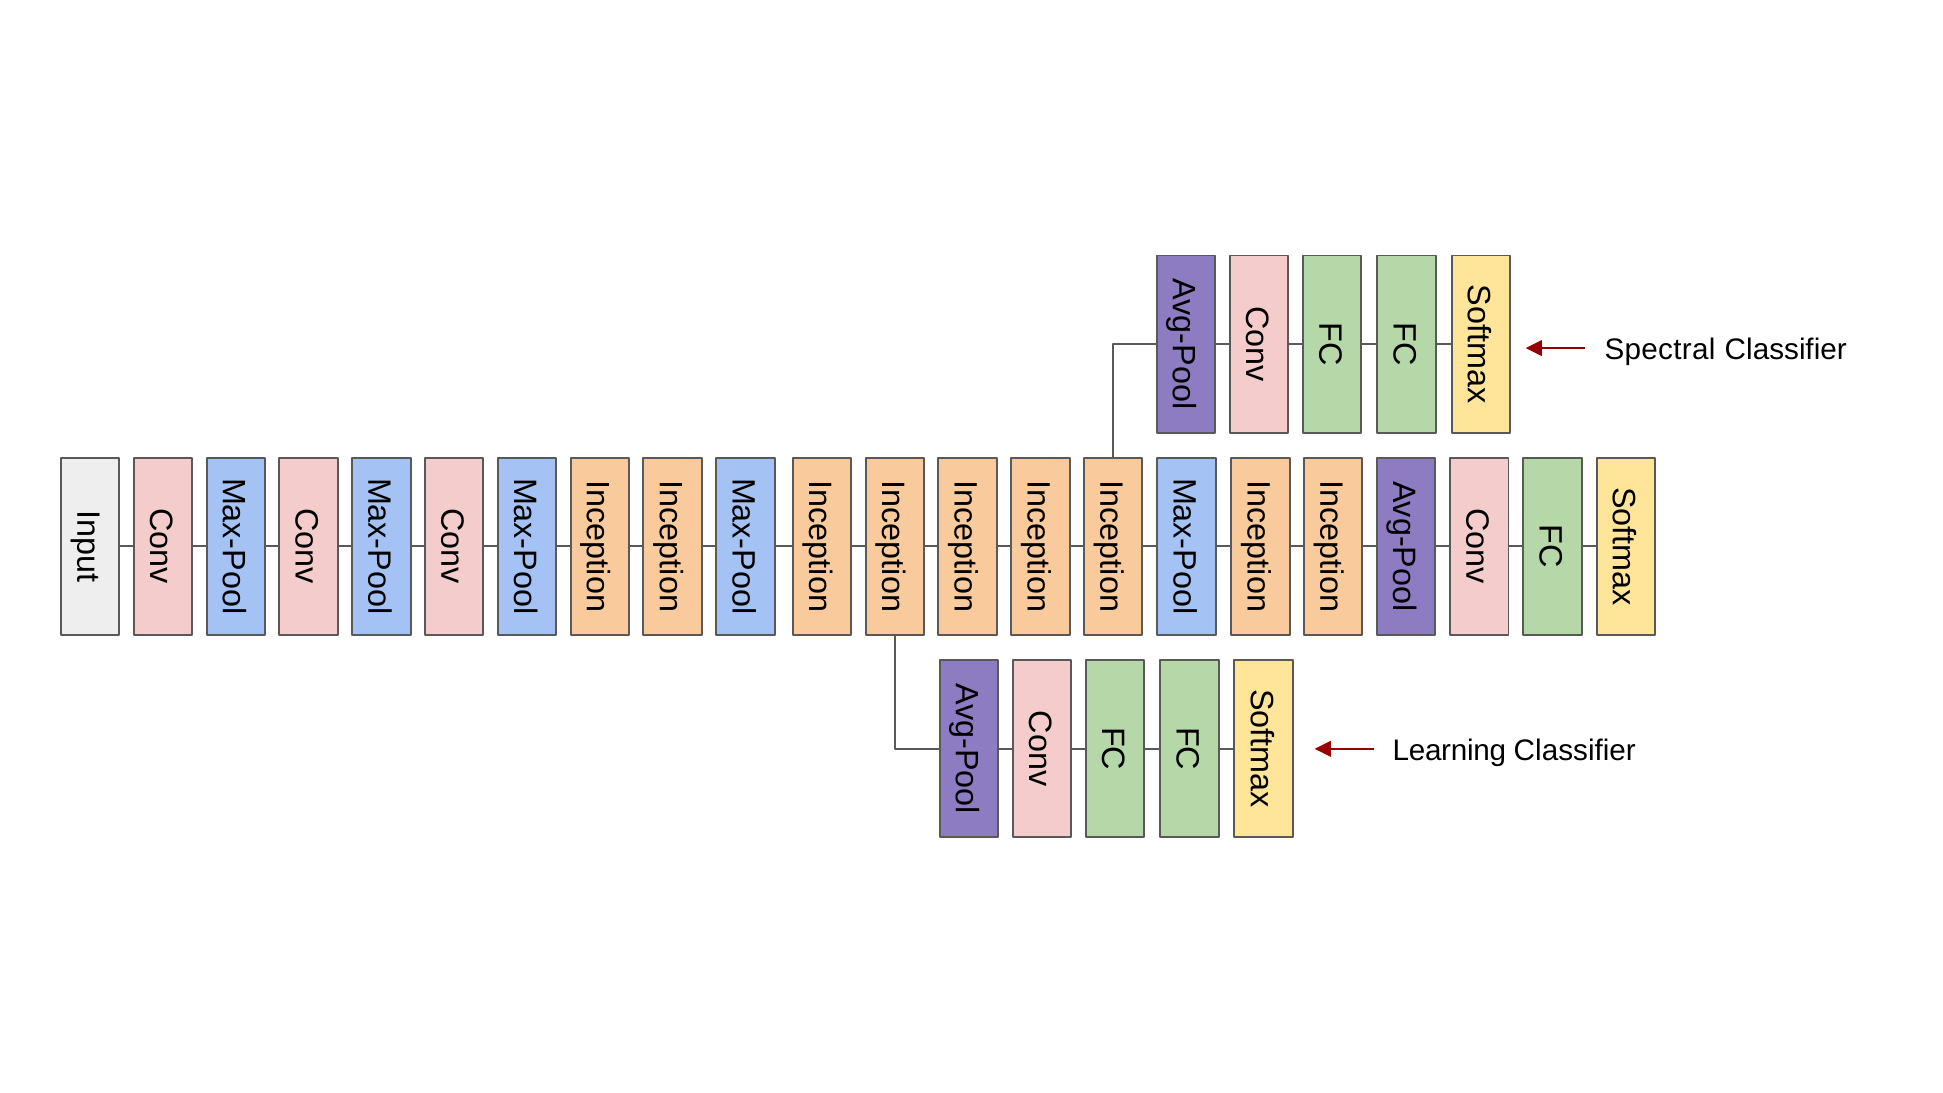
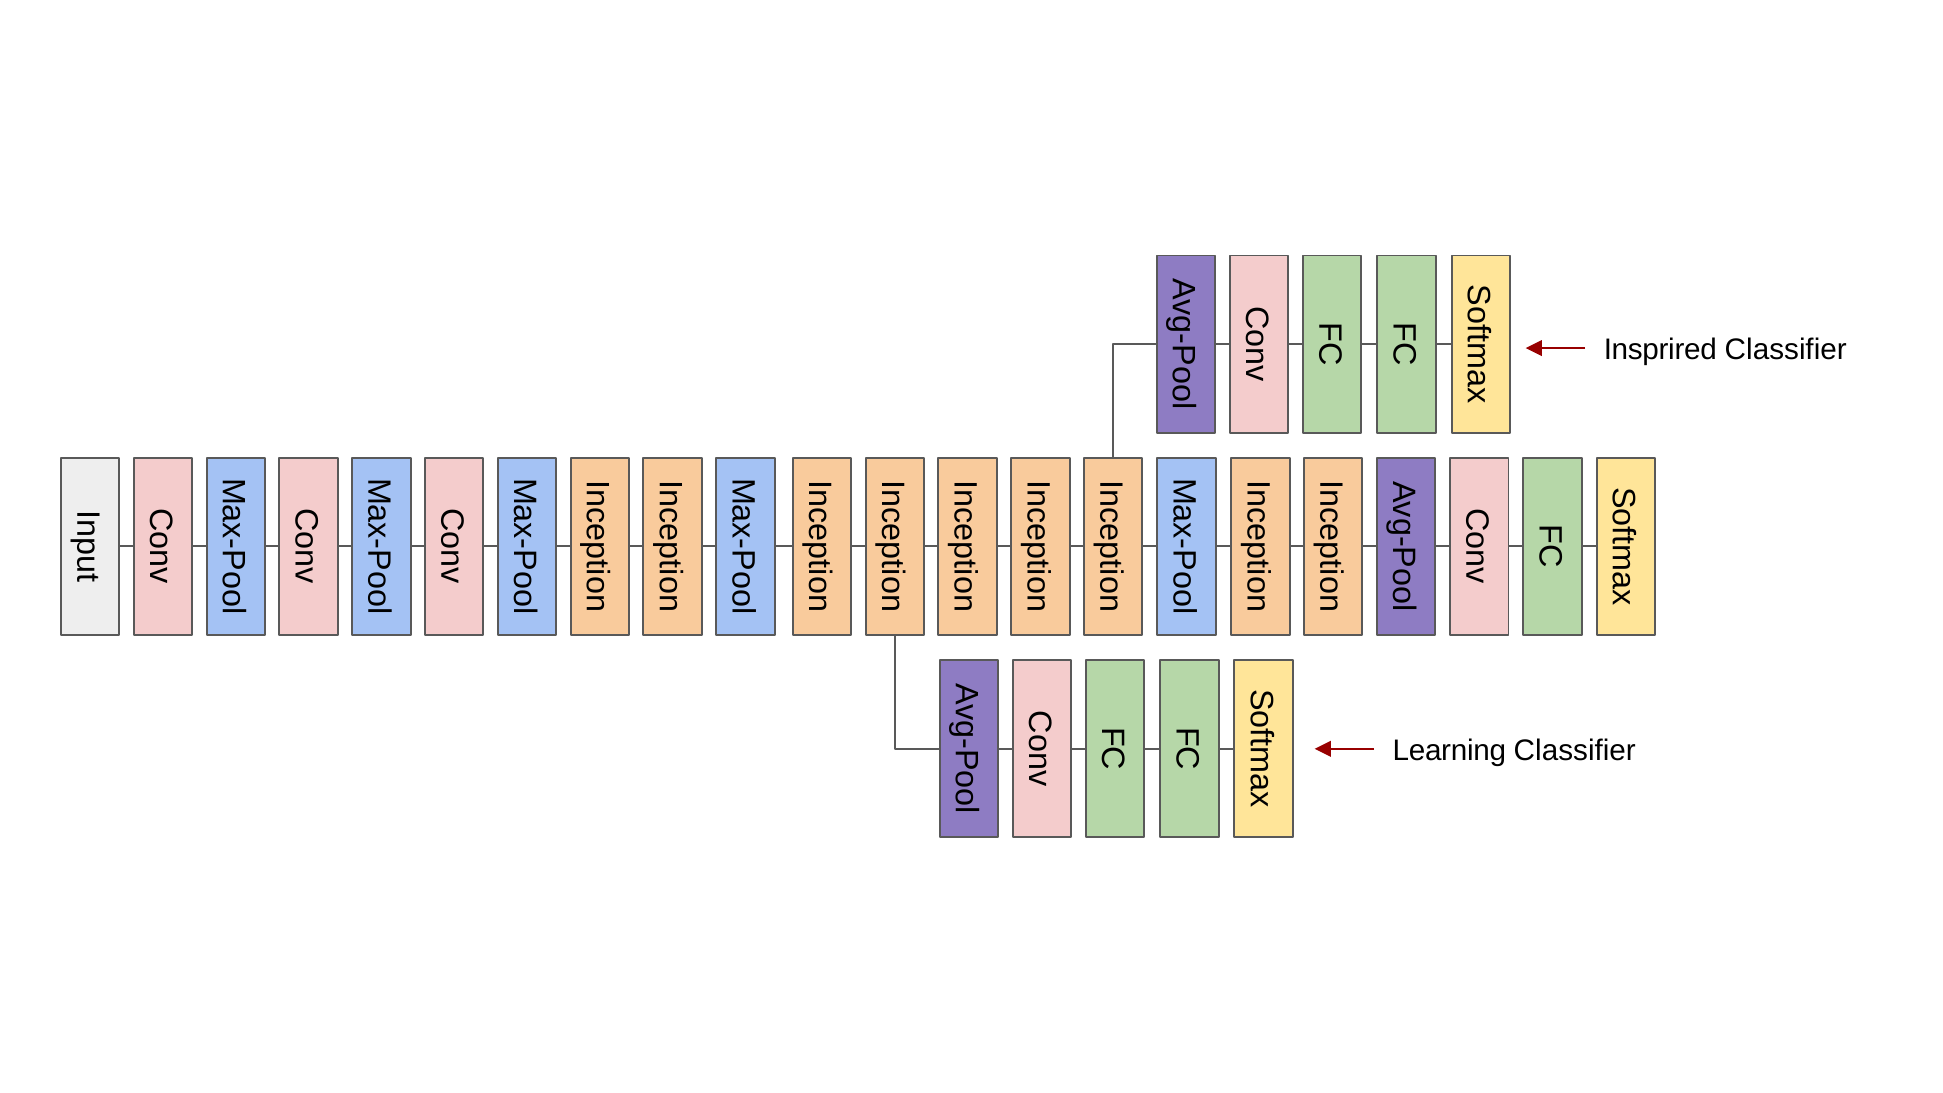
Spectral: Spectral -> Insprired (1660, 350)
